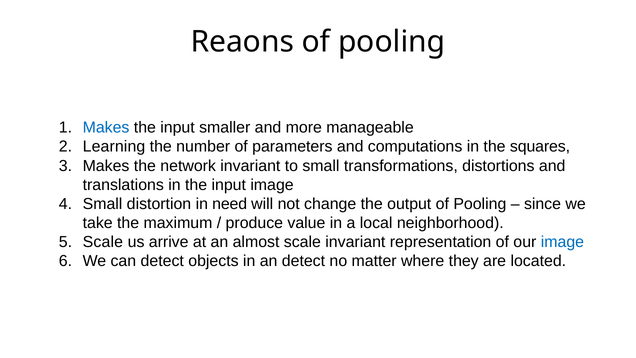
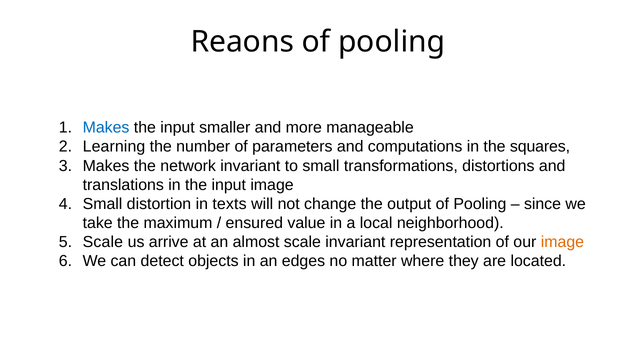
need: need -> texts (230, 204)
produce: produce -> ensured (254, 223)
image colour: blue -> orange (562, 242)
an detect: detect -> edges (303, 261)
